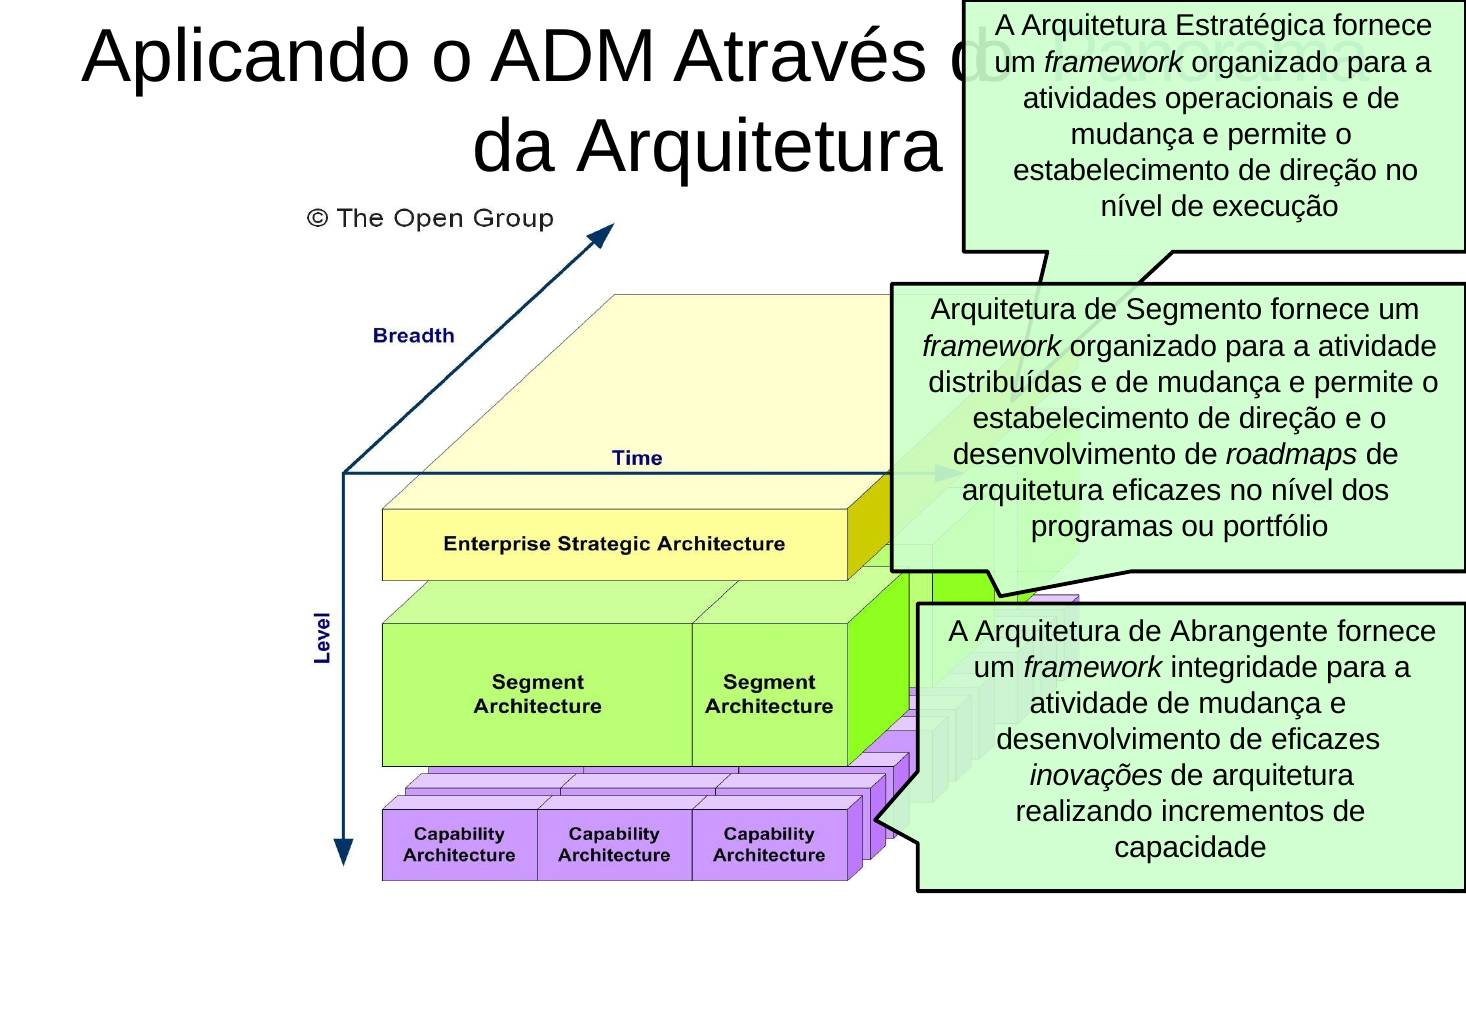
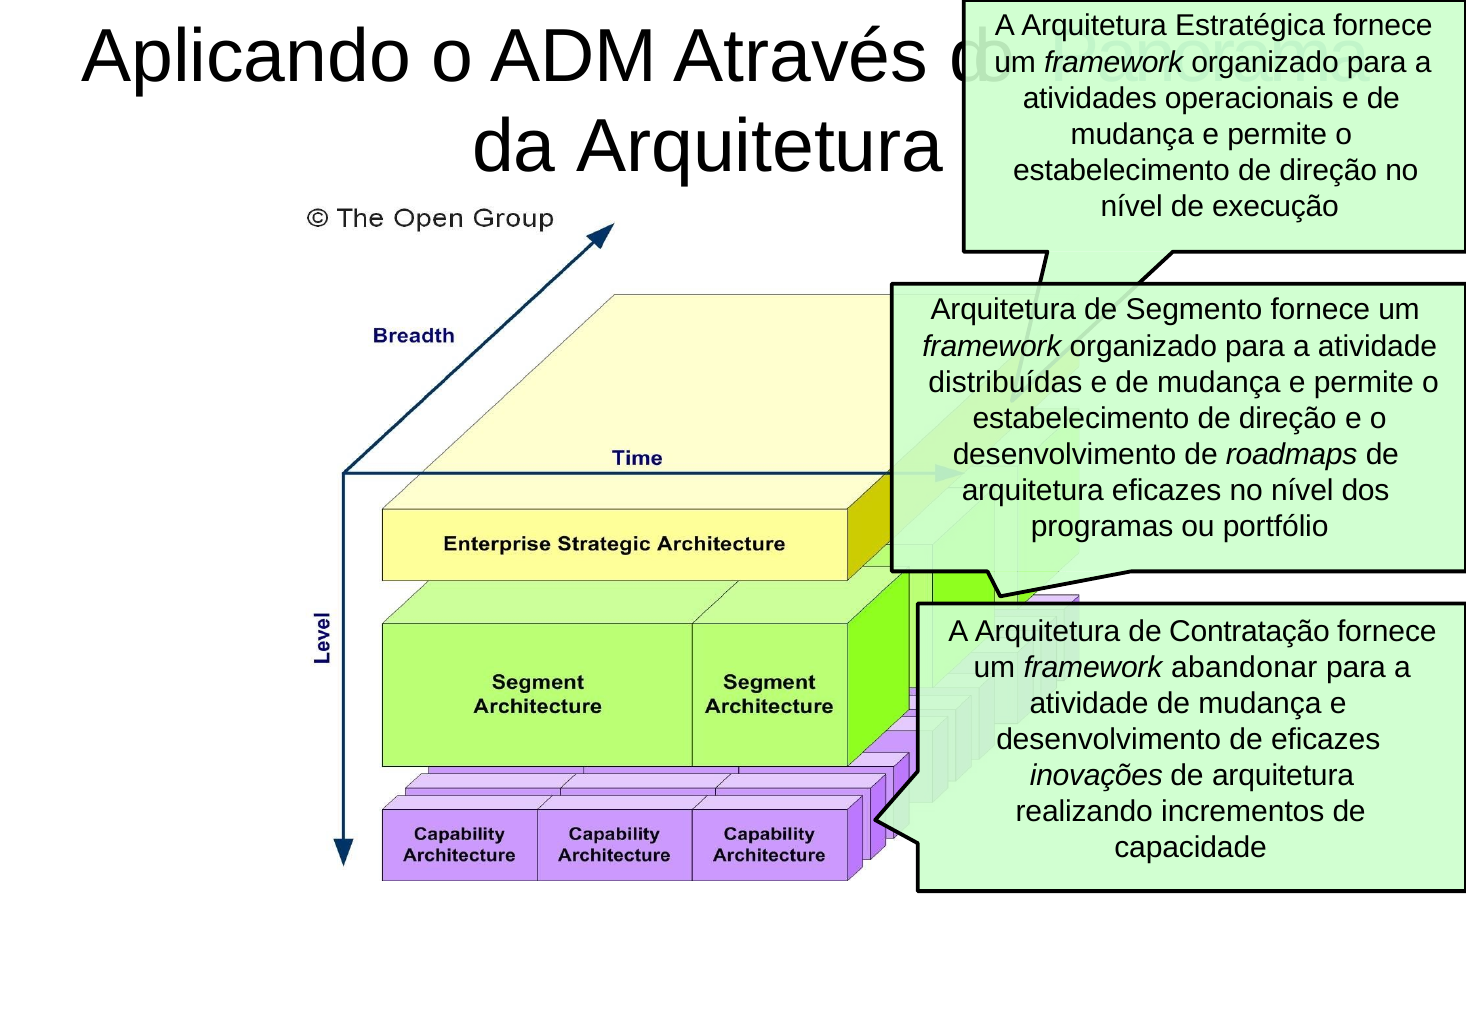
Abrangente: Abrangente -> Contratação (1250, 631)
integridade: integridade -> abandonar (1244, 668)
